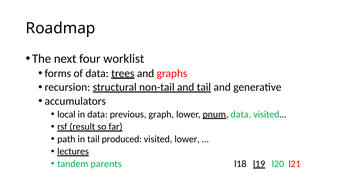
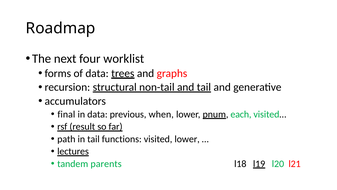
local: local -> final (66, 114)
graph: graph -> when (161, 114)
pnum data: data -> each (241, 114)
produced: produced -> functions (122, 139)
